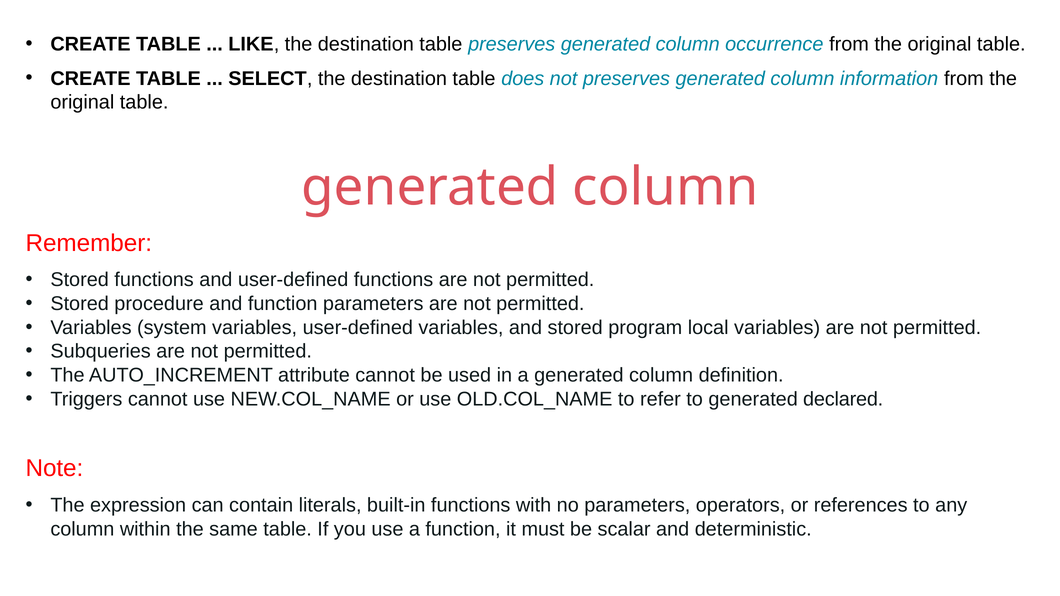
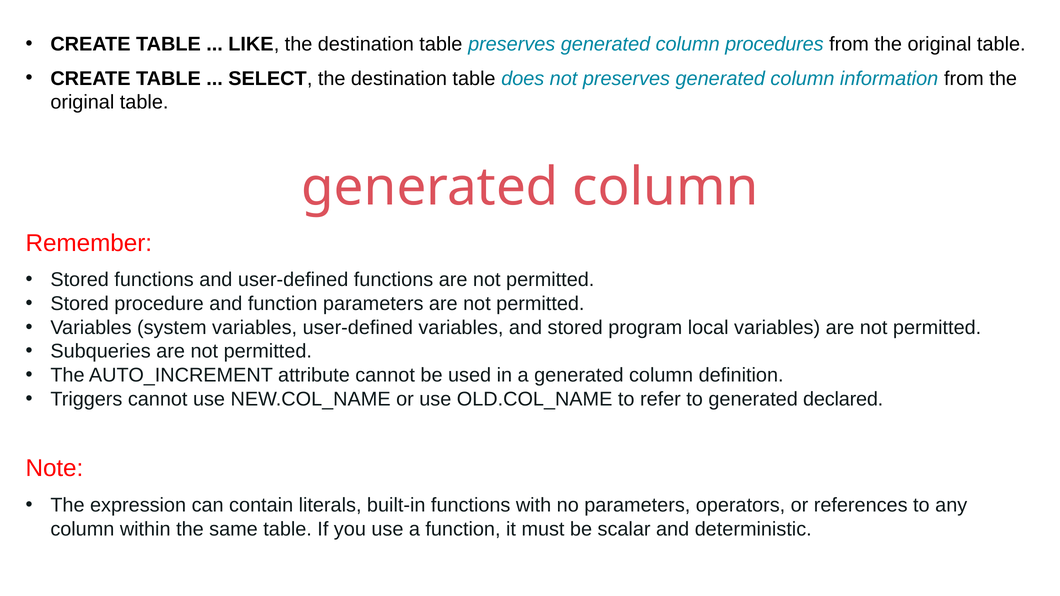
occurrence: occurrence -> procedures (774, 44)
